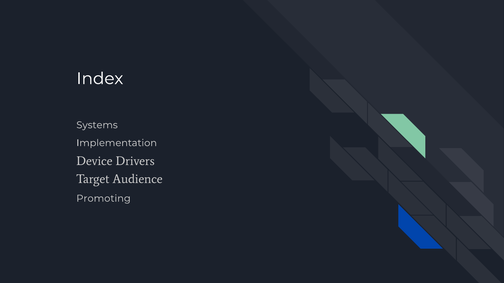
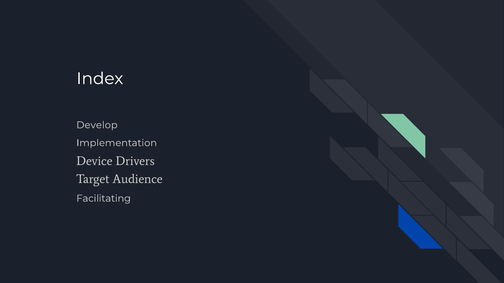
Systems: Systems -> Develop (97, 125)
Promoting: Promoting -> Facilitating (104, 199)
